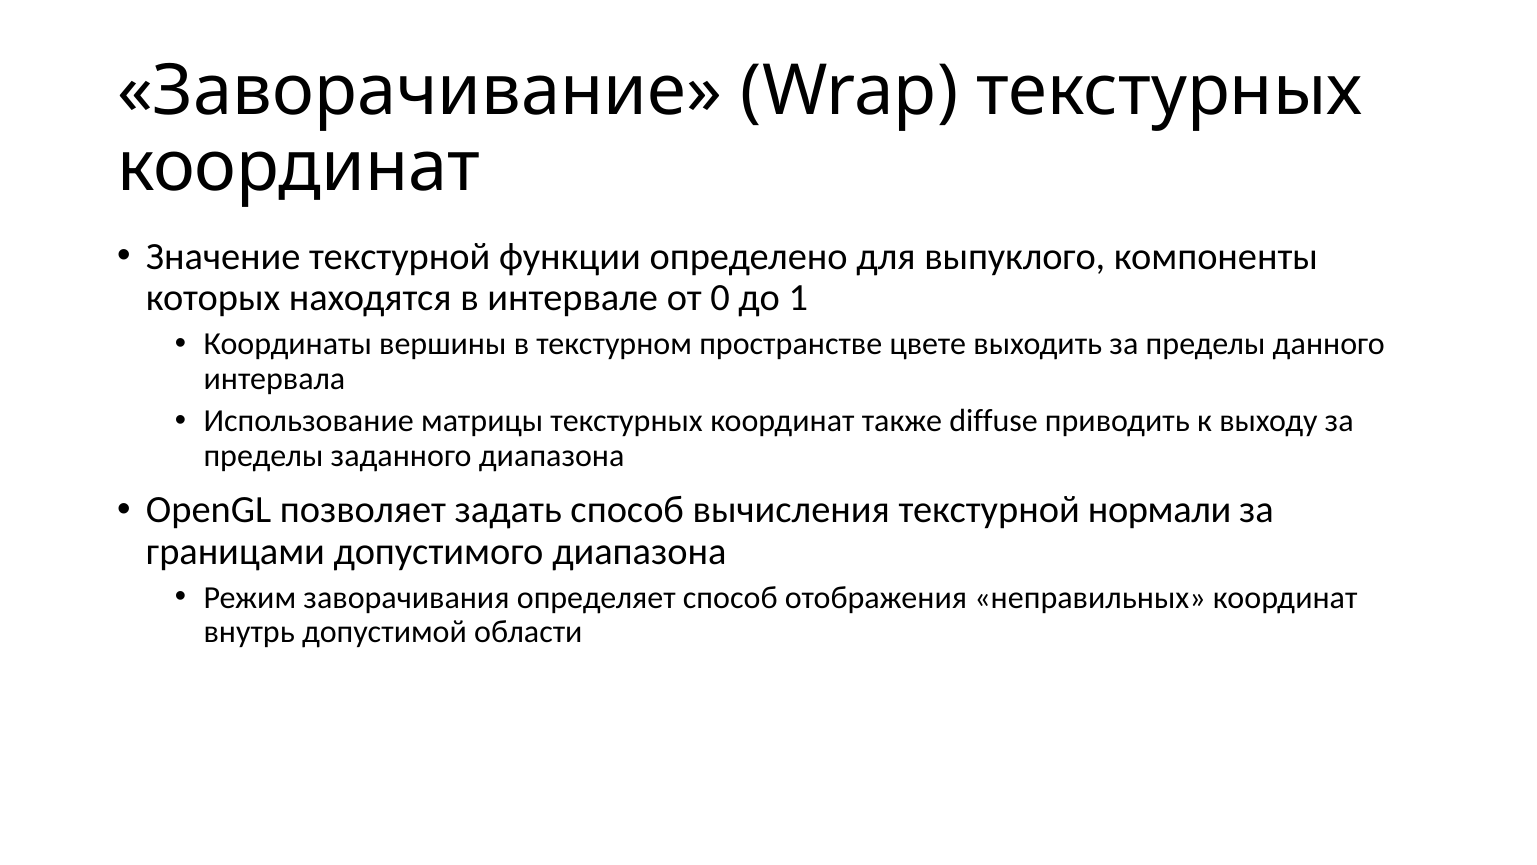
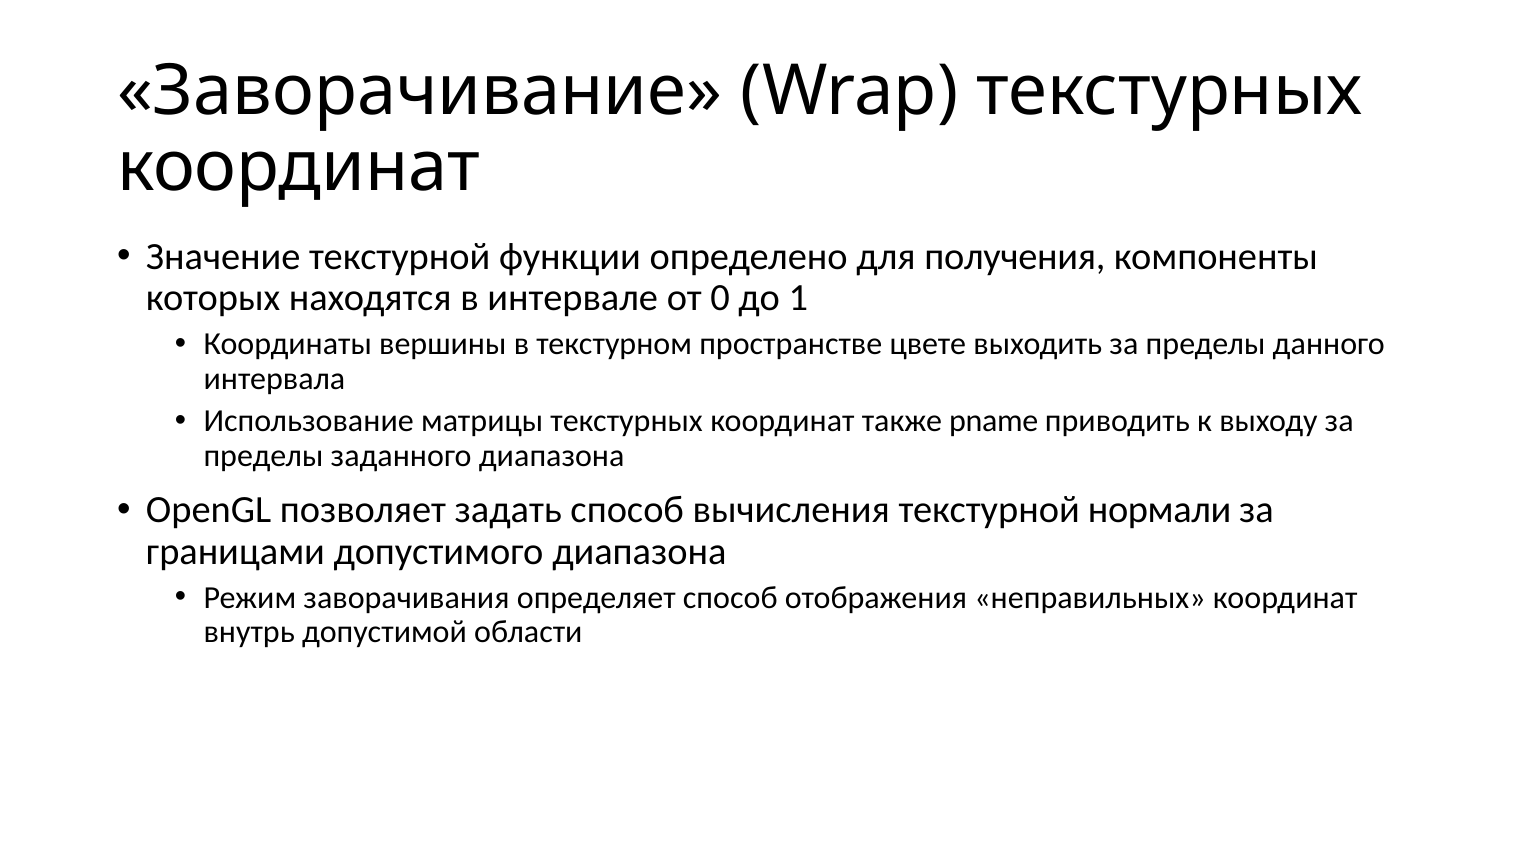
выпуклого: выпуклого -> получения (1015, 256)
diffuse: diffuse -> pname (994, 421)
